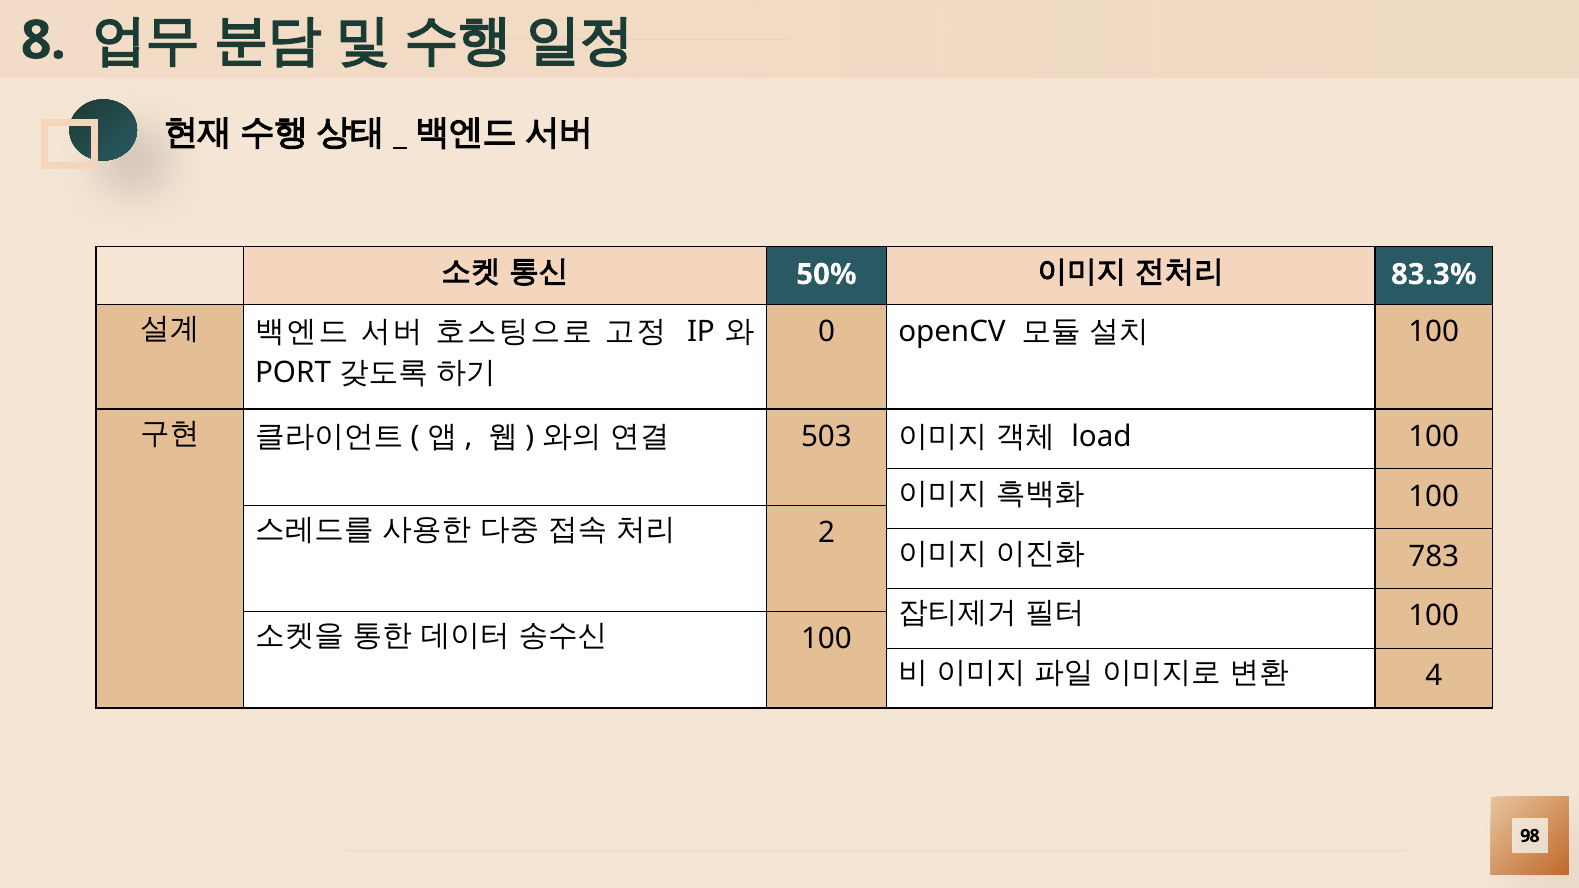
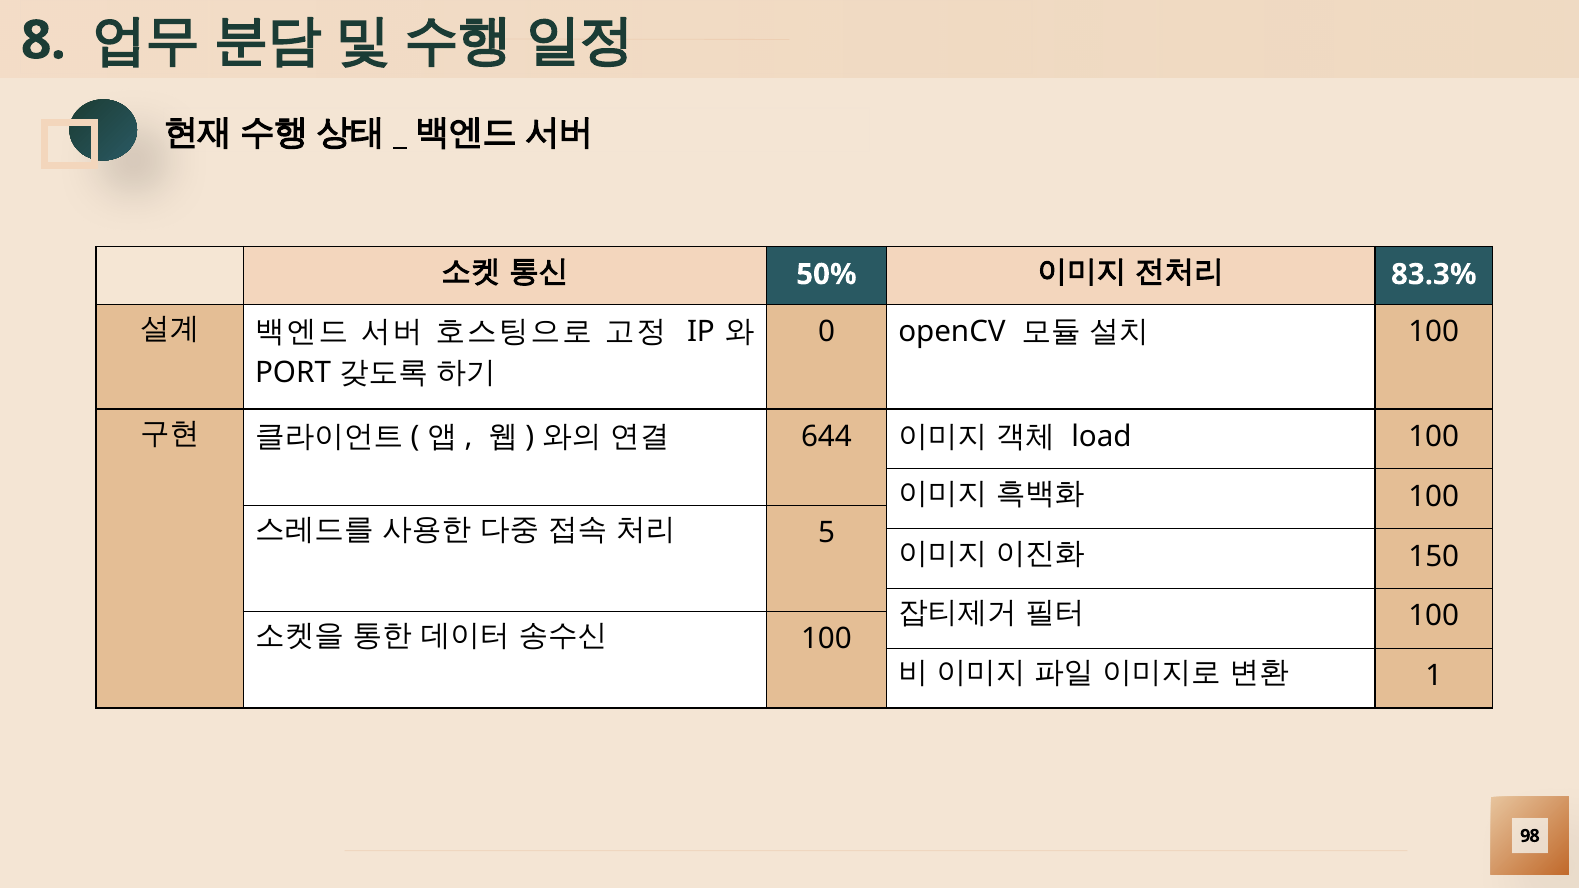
503: 503 -> 644 (826, 437)
2: 2 -> 5 (827, 533)
783: 783 -> 150 (1434, 556)
4: 4 -> 1 (1434, 676)
